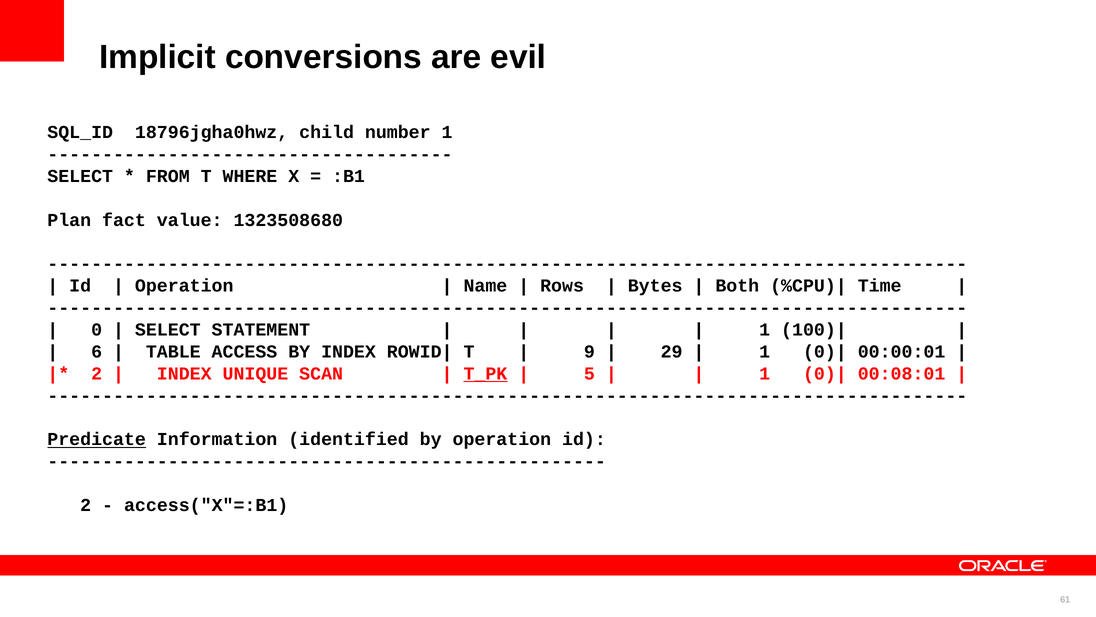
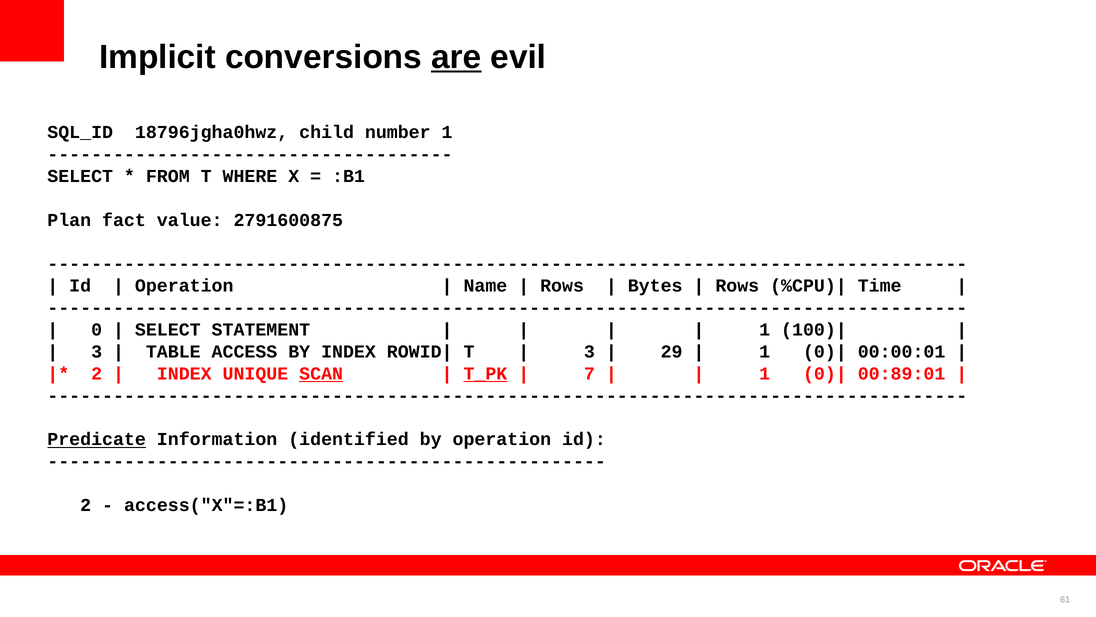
are underline: none -> present (456, 57)
1323508680: 1323508680 -> 2791600875 (288, 220)
Both: Both -> Rows (737, 286)
6: 6 -> 3 (97, 351)
9: 9 -> 3 (589, 351)
SCAN underline: none -> present (321, 373)
5: 5 -> 7 (589, 373)
00:08:01: 00:08:01 -> 00:89:01 (902, 373)
